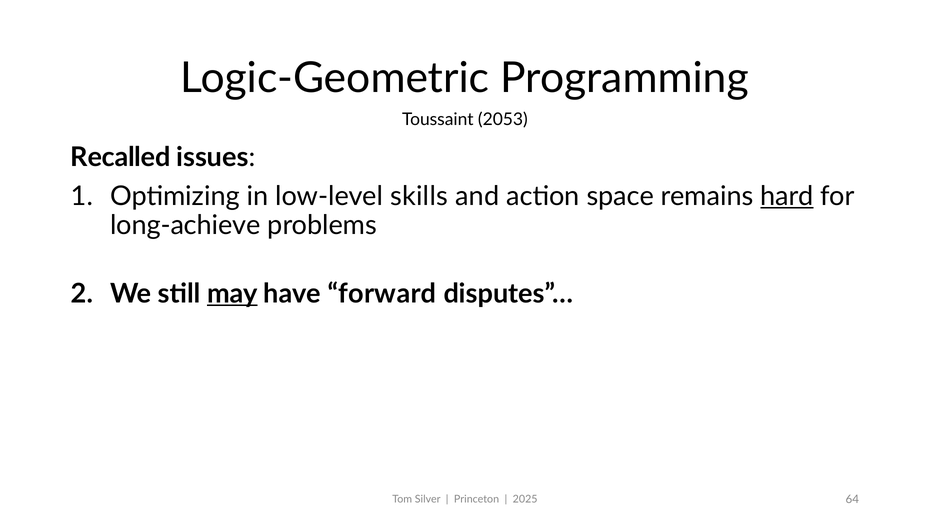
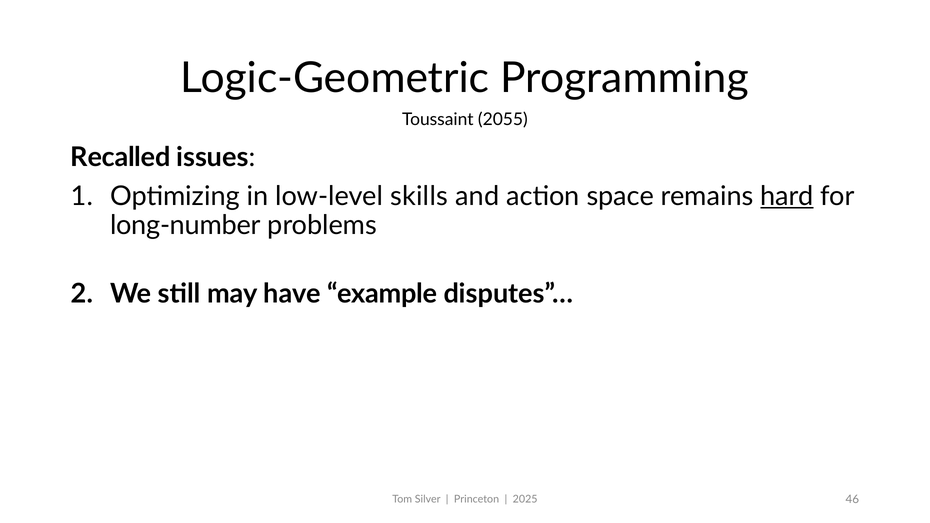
2053: 2053 -> 2055 (503, 119)
long-achieve: long-achieve -> long-number (185, 226)
may underline: present -> none (232, 294)
forward: forward -> example (382, 294)
64: 64 -> 46 (852, 500)
